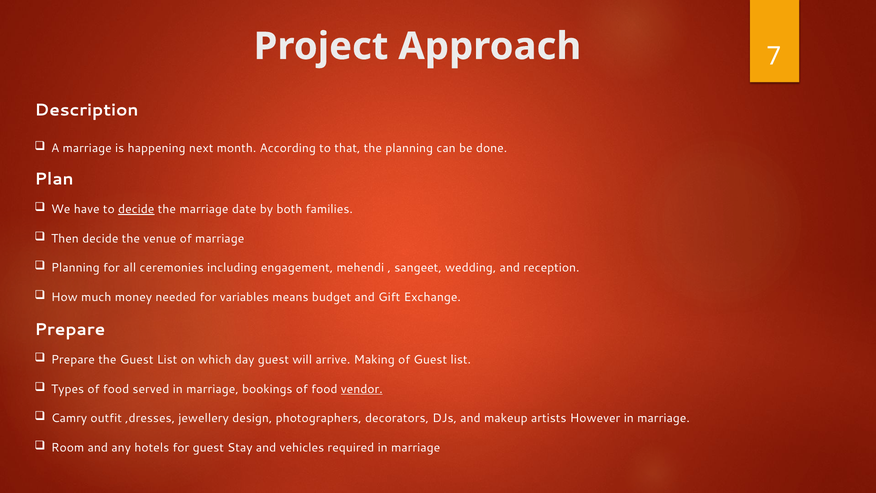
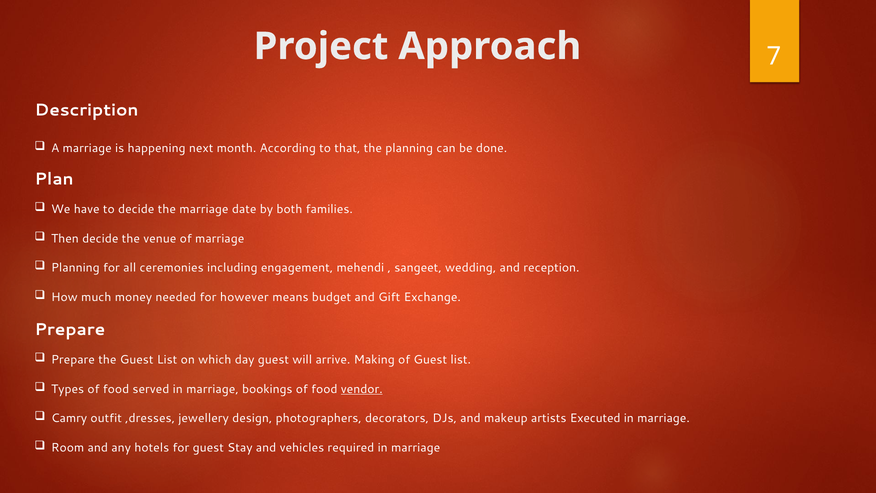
decide underline: present -> none (136, 209)
variables: variables -> however (244, 297)
However: However -> Executed (595, 418)
